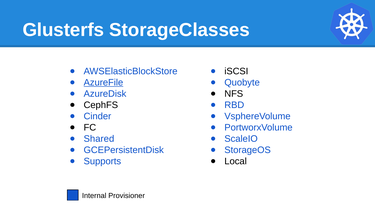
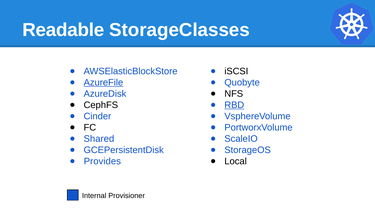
Glusterfs: Glusterfs -> Readable (63, 30)
RBD underline: none -> present (234, 105)
Supports: Supports -> Provides (102, 161)
